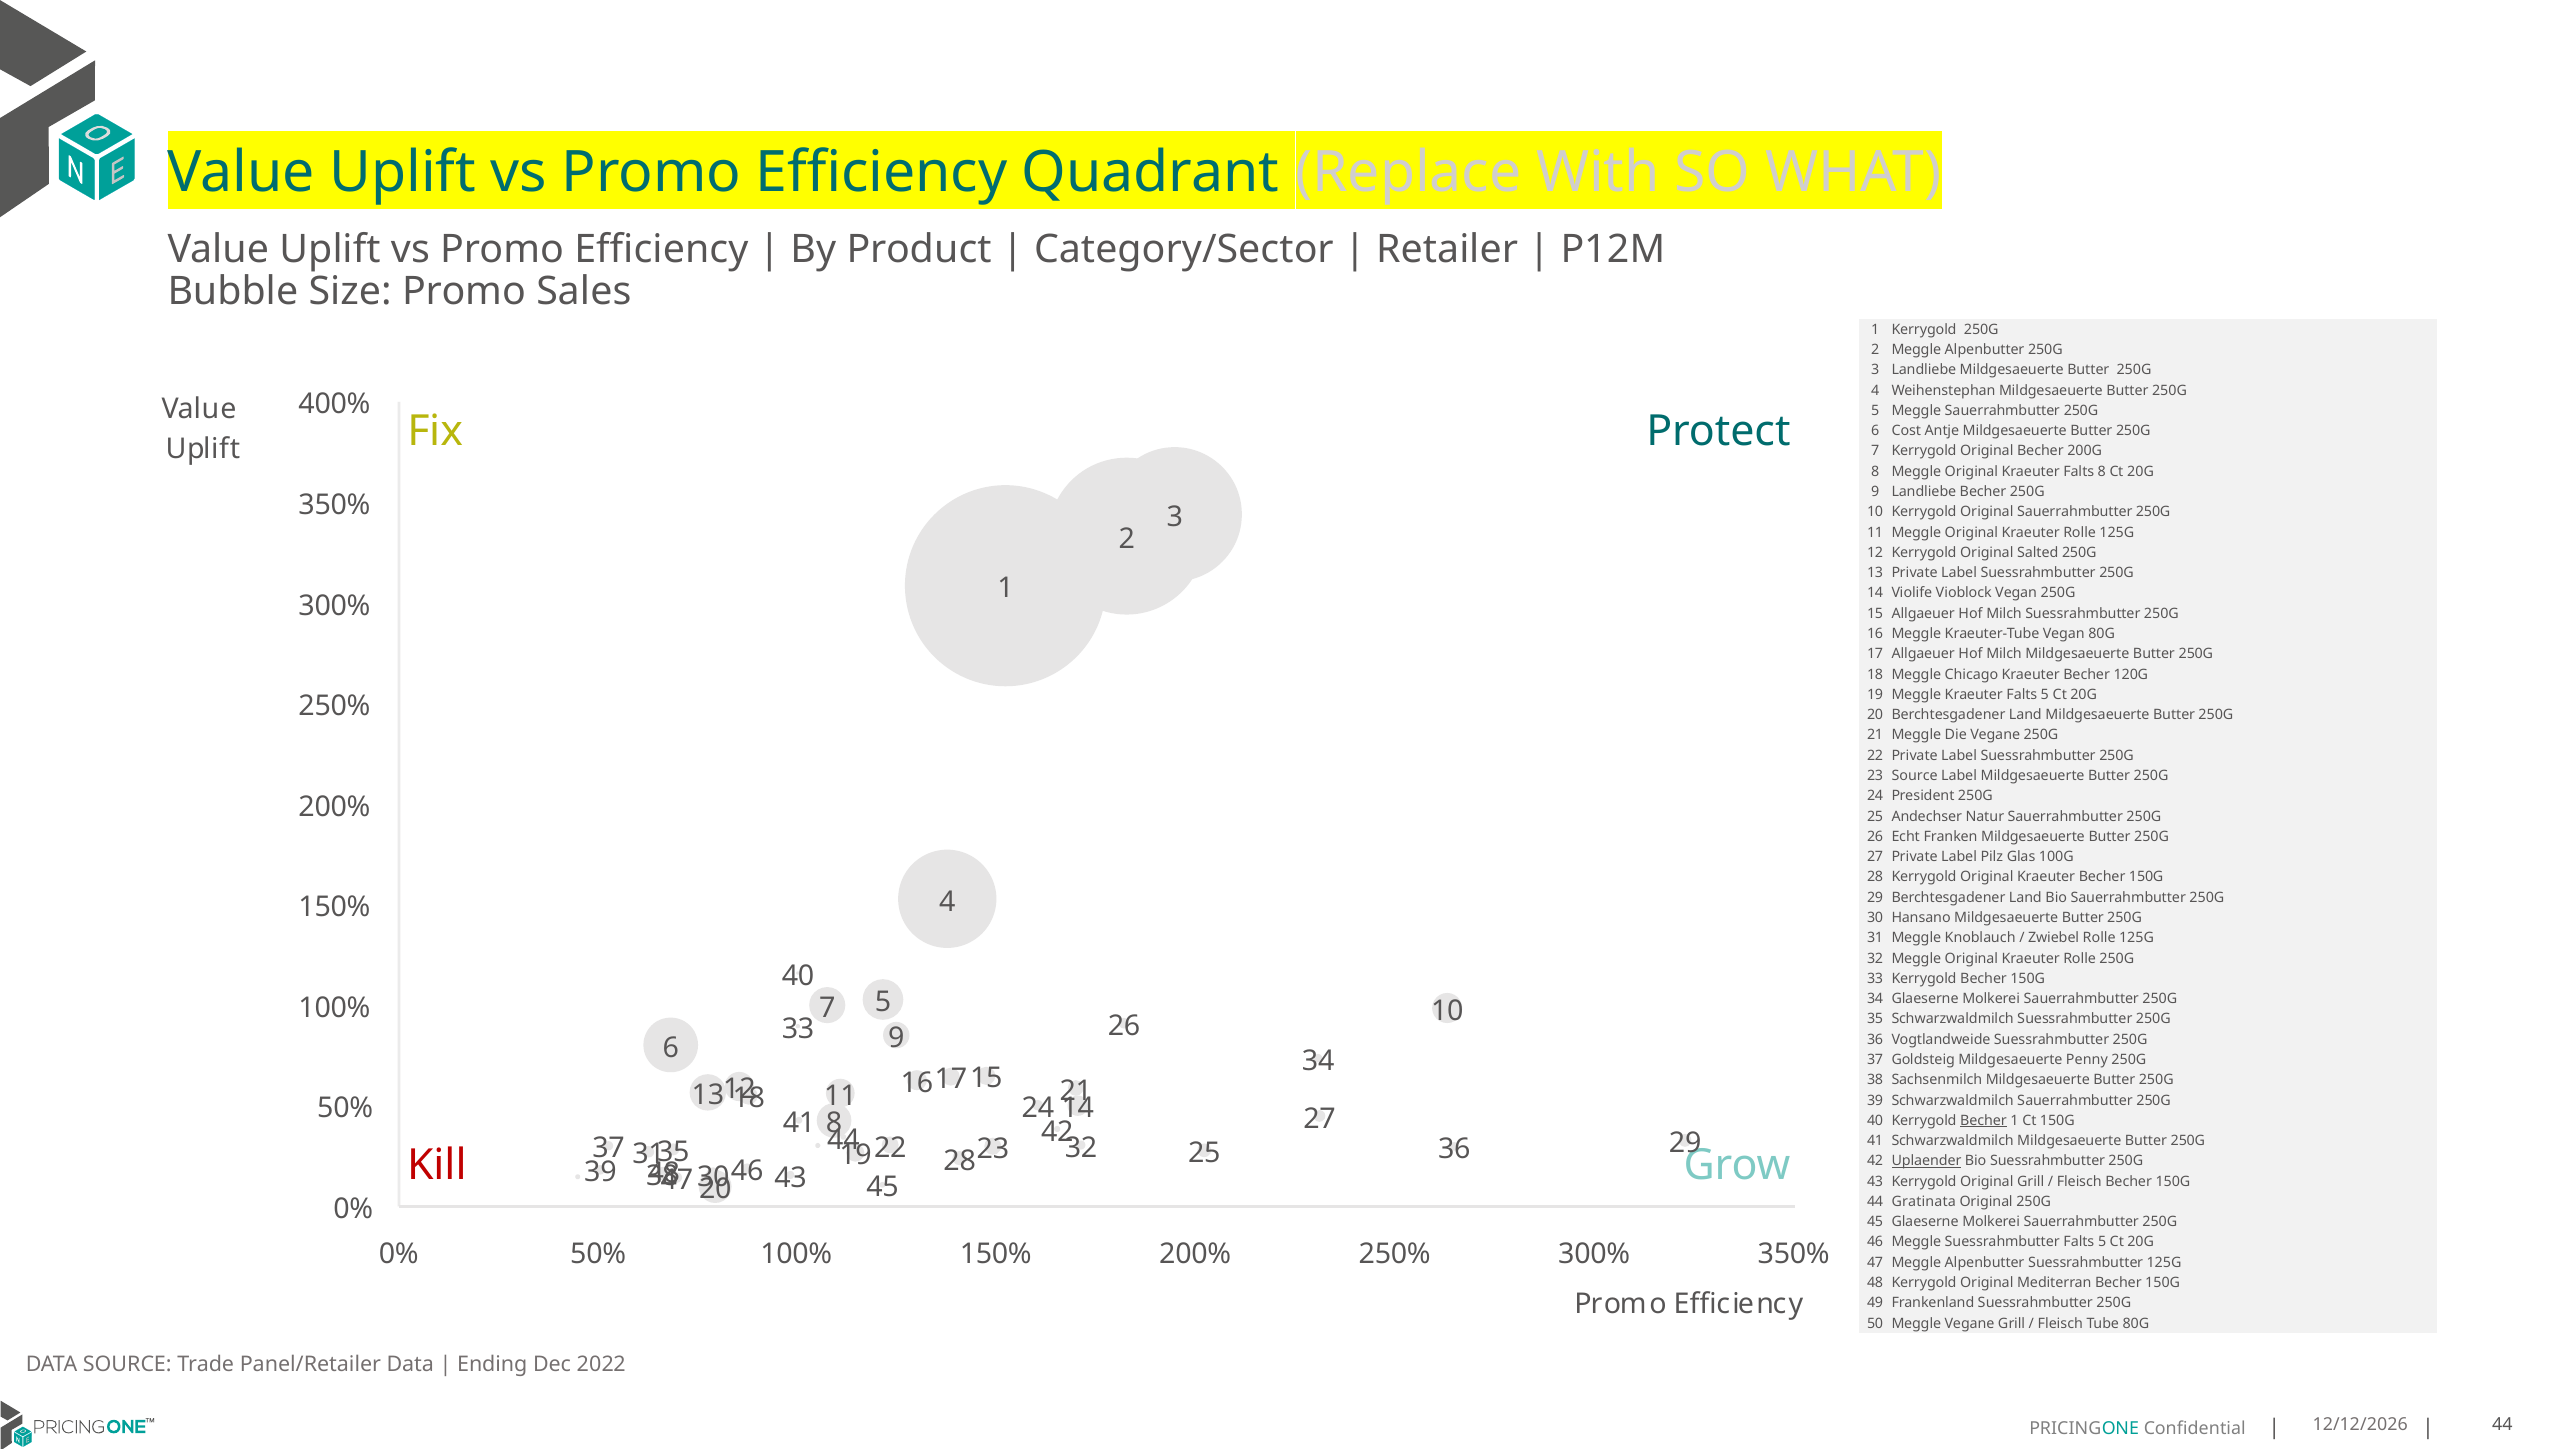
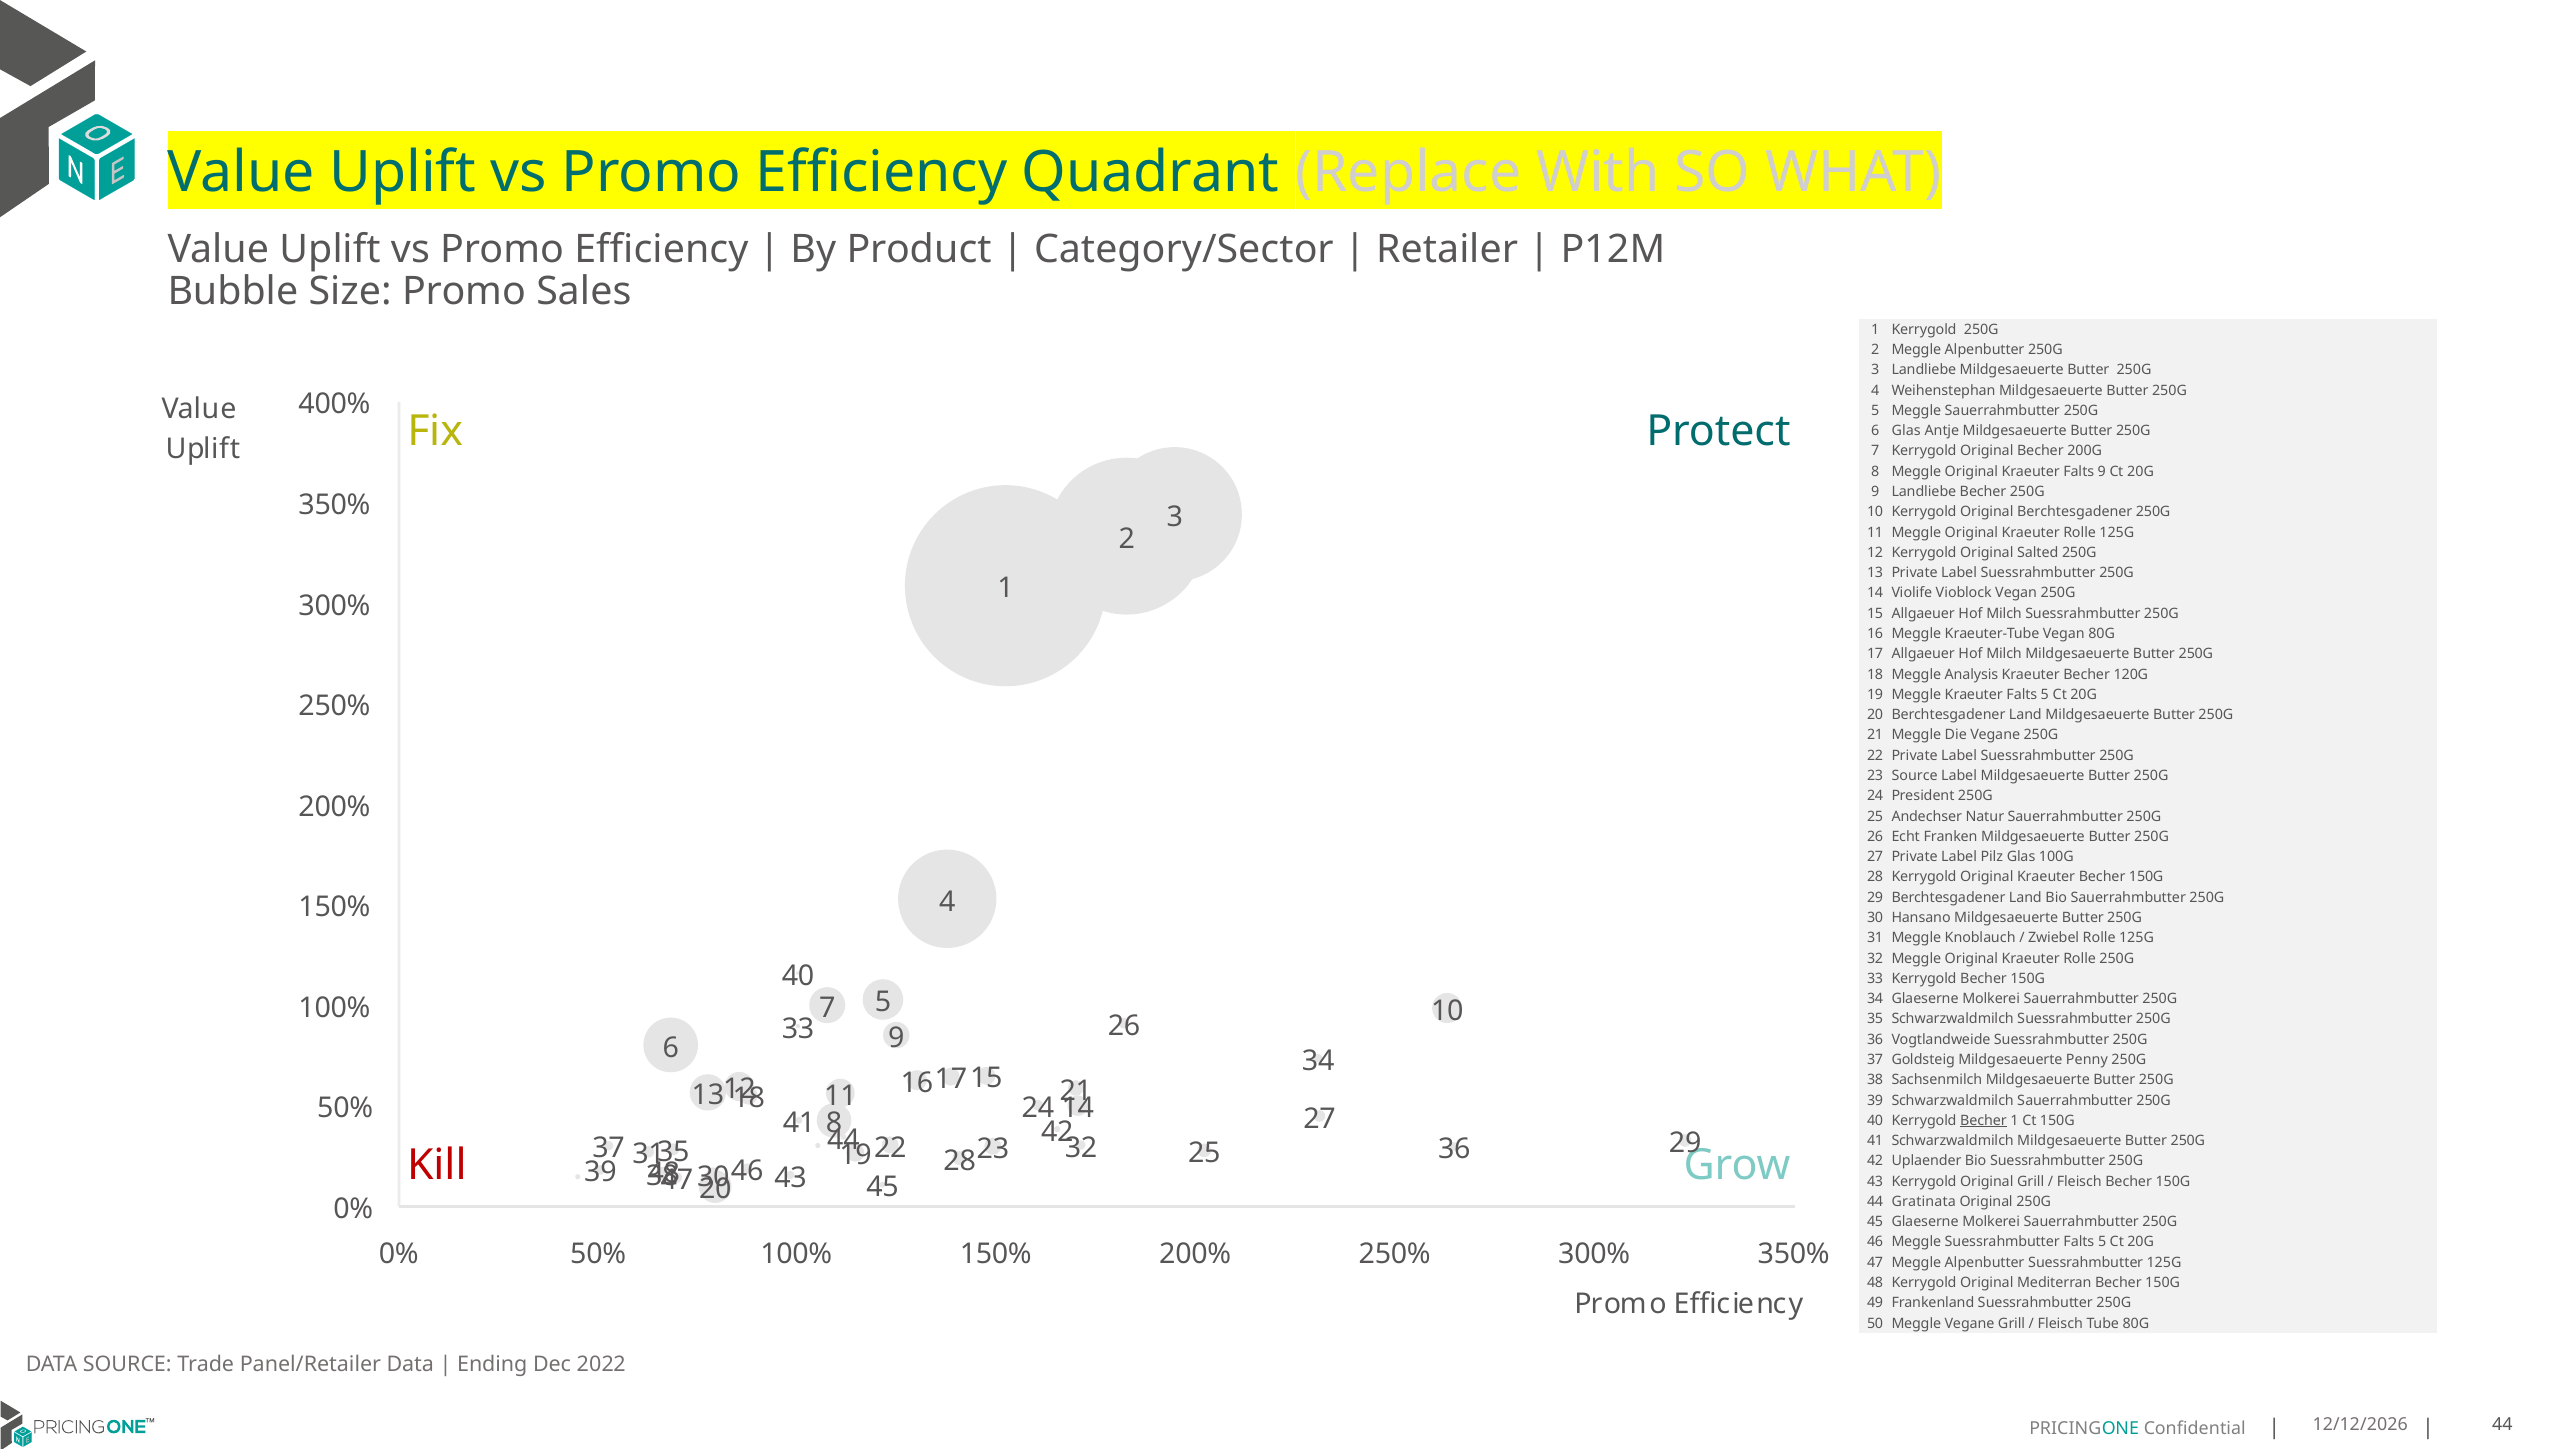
6 Cost: Cost -> Glas (1906, 431)
Falts 8: 8 -> 9 (2102, 472)
Original Sauerrahmbutter: Sauerrahmbutter -> Berchtesgadener (2075, 512)
Chicago: Chicago -> Analysis (1971, 674)
Uplaender underline: present -> none (1926, 1161)
